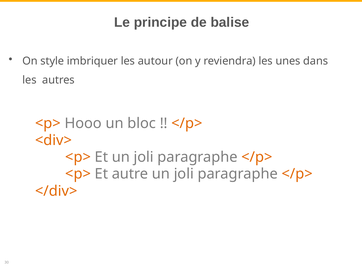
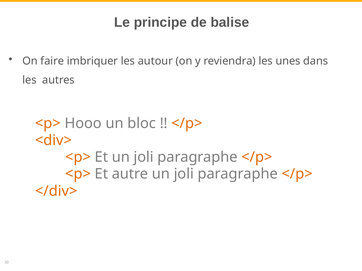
style: style -> faire (52, 61)
